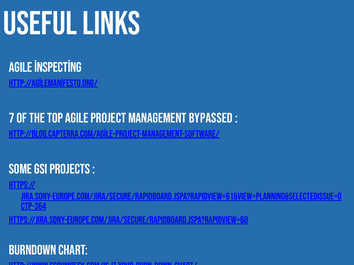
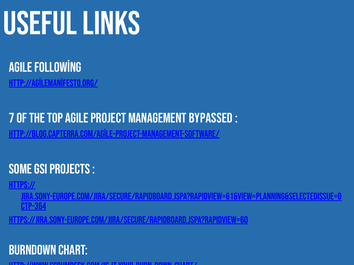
inspecting: inspecting -> following (58, 67)
